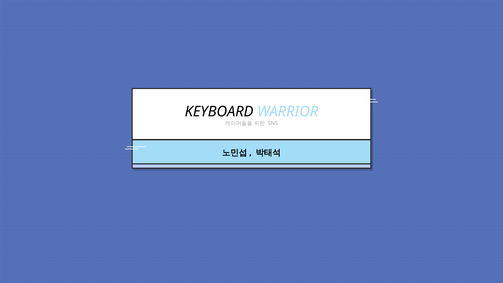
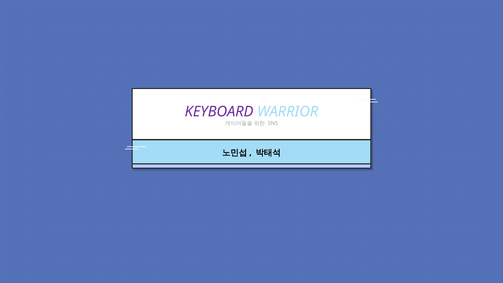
KEYBOARD colour: black -> purple (219, 112)
